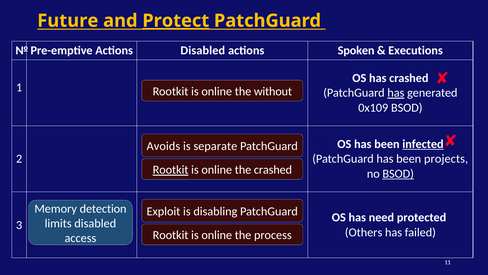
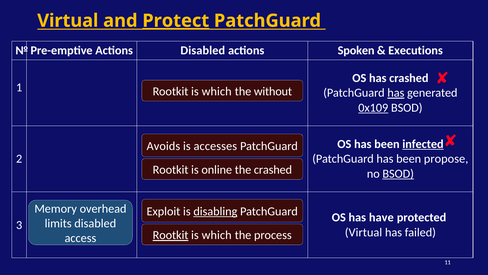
Future: Future -> Virtual (68, 21)
online: online -> which (217, 91)
0x109 underline: none -> present (373, 108)
separate: separate -> accesses (215, 146)
projects: projects -> propose (446, 159)
Rootkit underline: present -> none (171, 170)
detection: detection -> overhead (103, 208)
disabling underline: none -> present (215, 211)
need: need -> have (381, 217)
Others: Others -> Virtual (364, 232)
Rootkit underline: none -> present (171, 235)
online: online -> which (217, 235)
